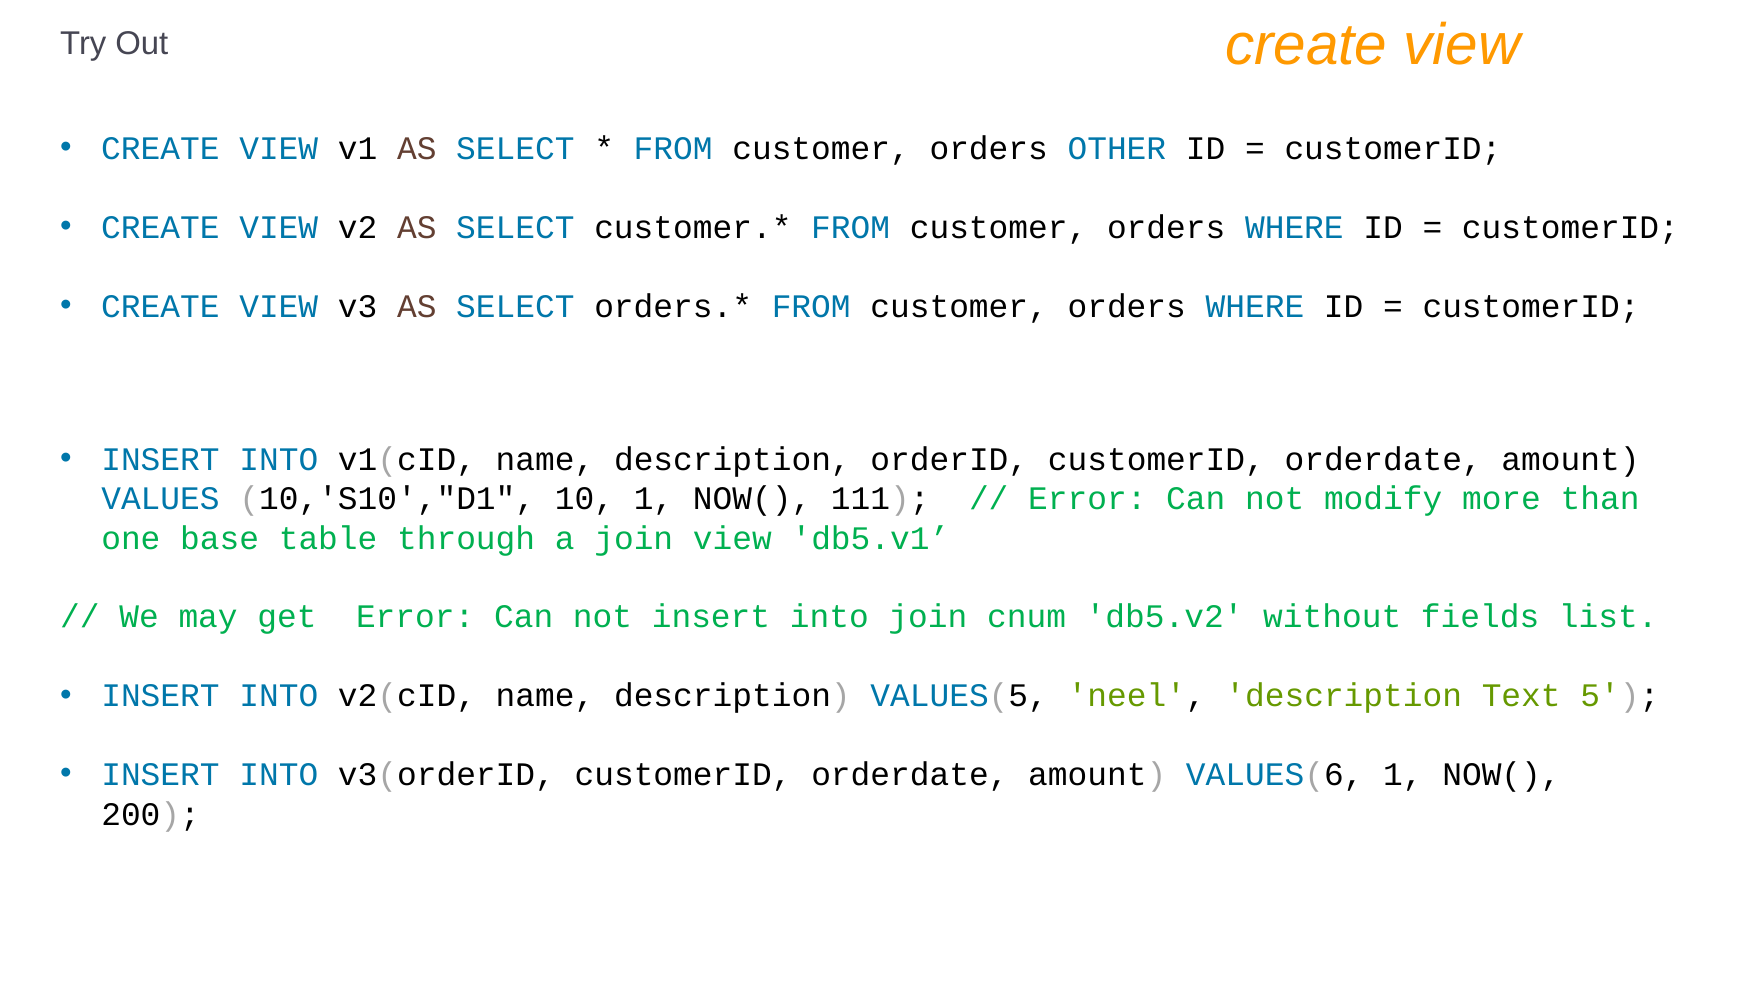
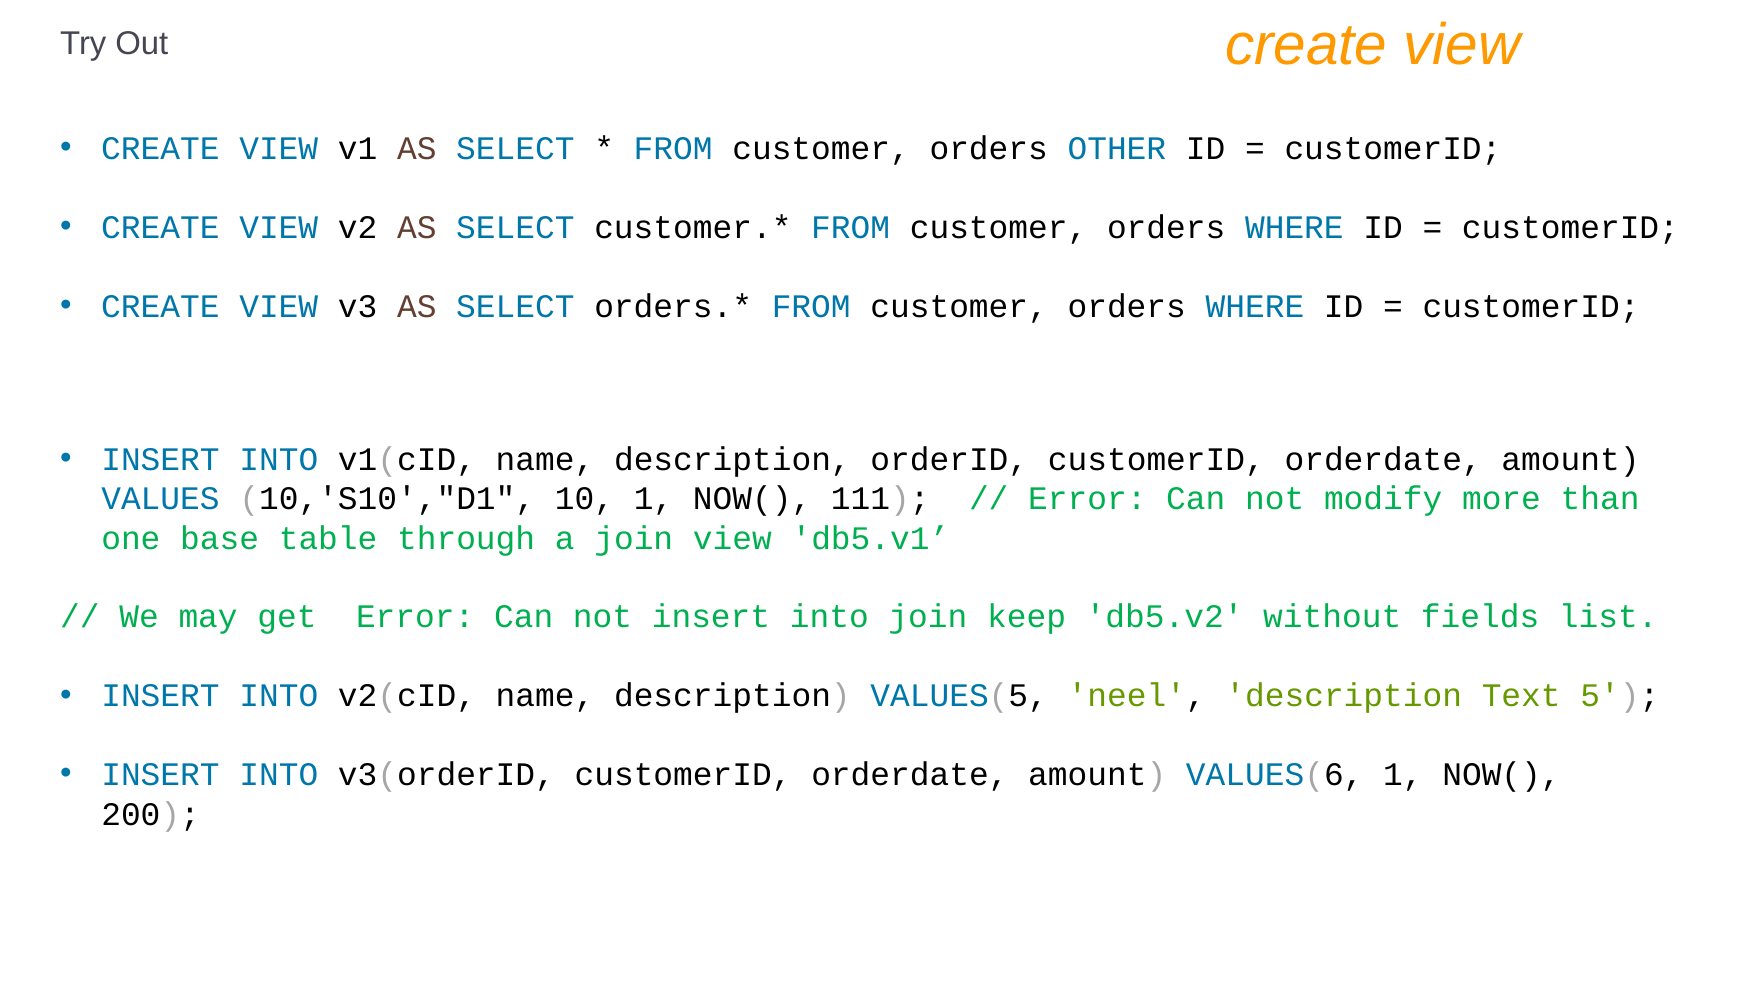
cnum: cnum -> keep (1027, 617)
